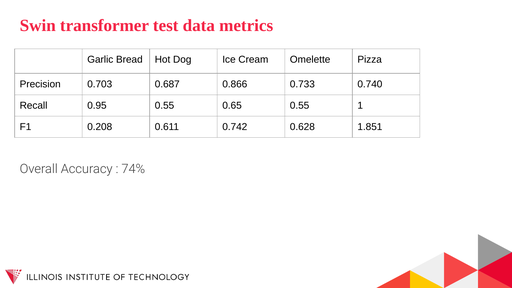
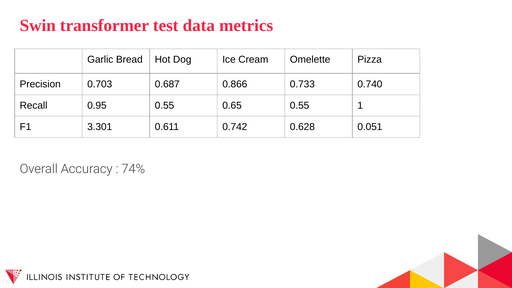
0.208: 0.208 -> 3.301 (100, 127)
1.851: 1.851 -> 0.051 (370, 127)
